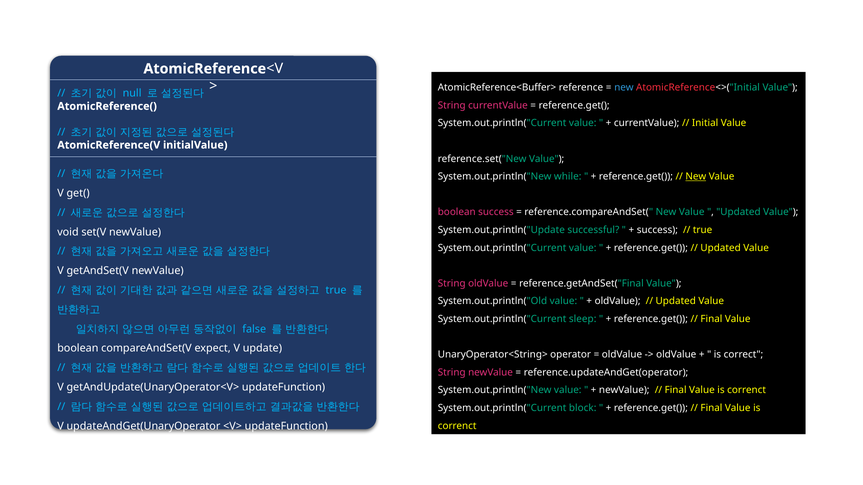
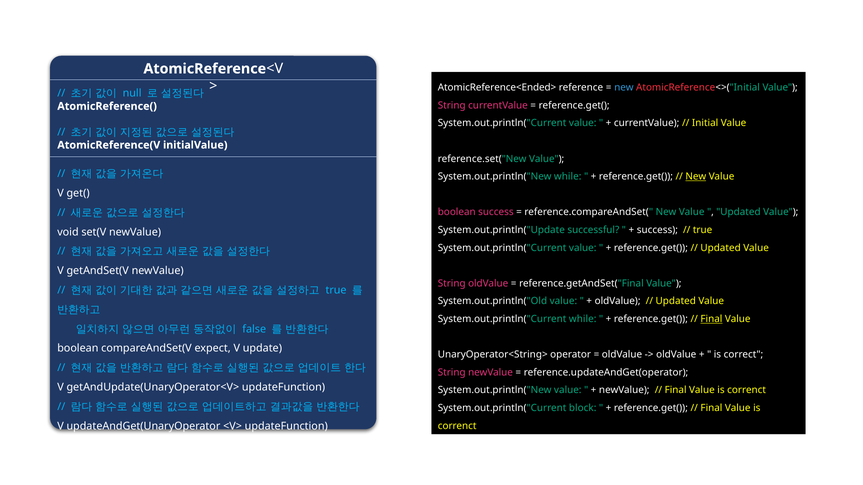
AtomicReference<Buffer>: AtomicReference<Buffer> -> AtomicReference<Ended> (497, 88)
System.out.println("Current sleep: sleep -> while (583, 319)
Final underline: none -> present (711, 319)
